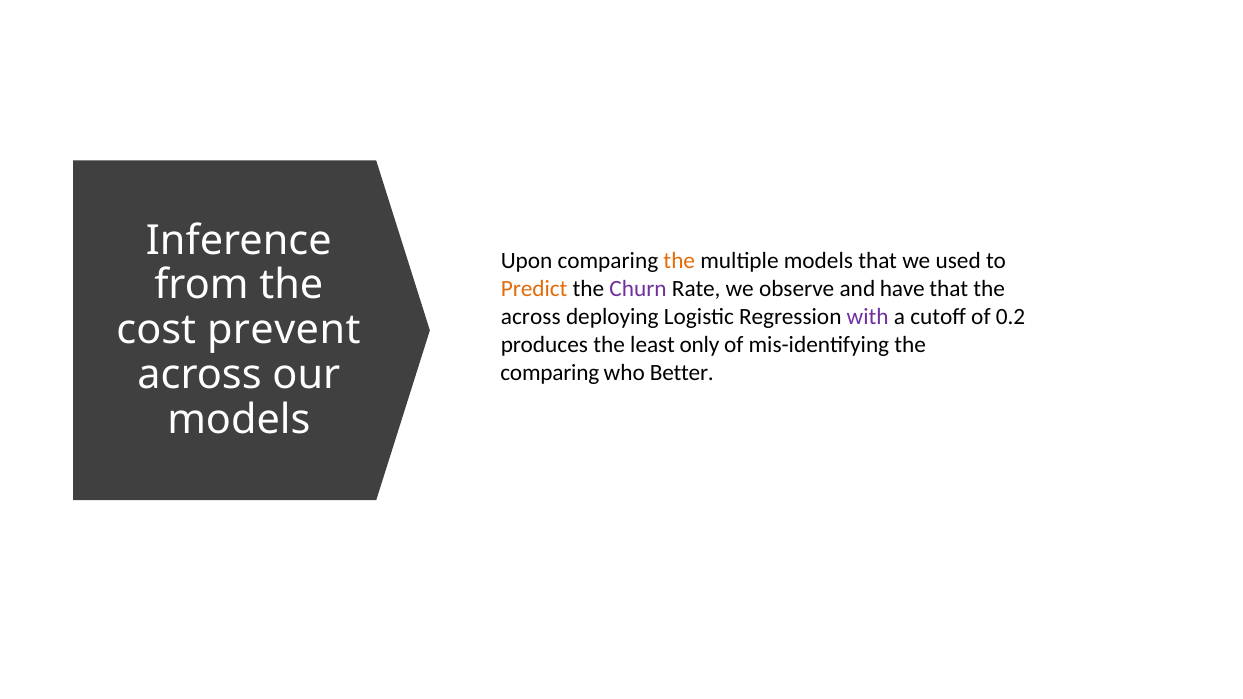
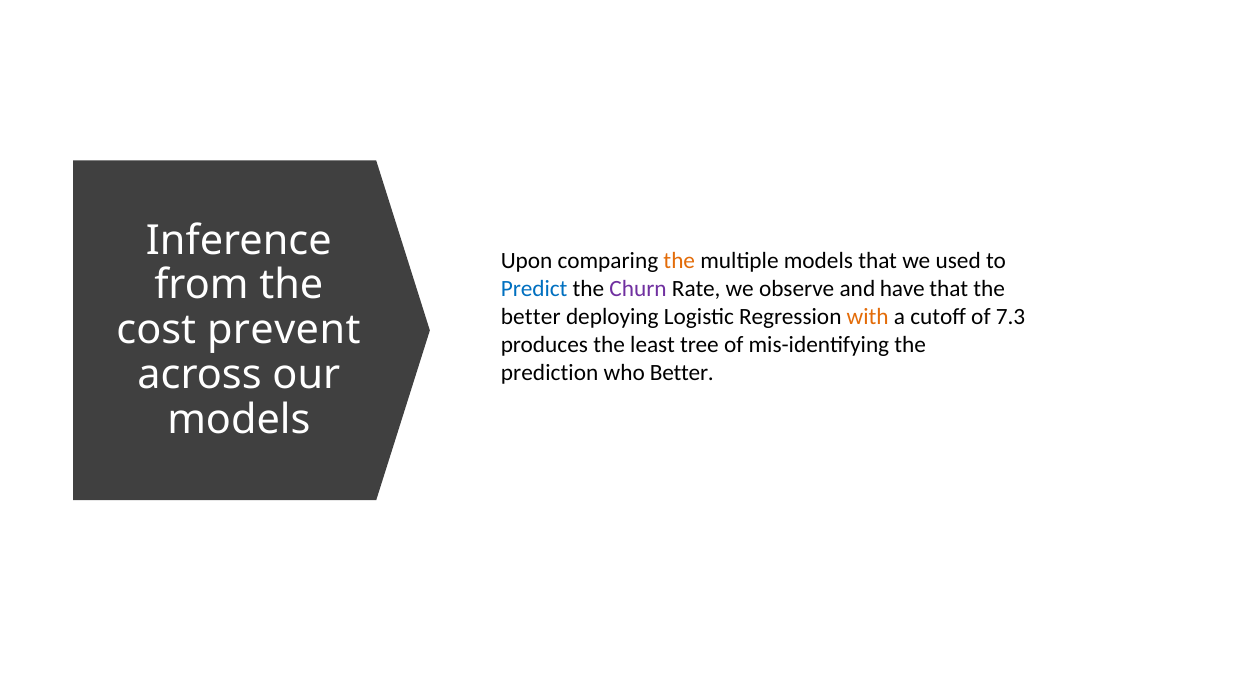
Predict colour: orange -> blue (534, 289)
across: across -> better (531, 317)
with colour: purple -> orange (868, 317)
0.2: 0.2 -> 7.3 (1011, 317)
only: only -> tree (699, 345)
comparing: comparing -> prediction (550, 373)
